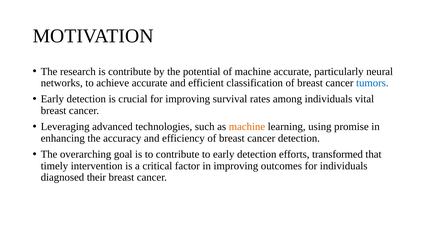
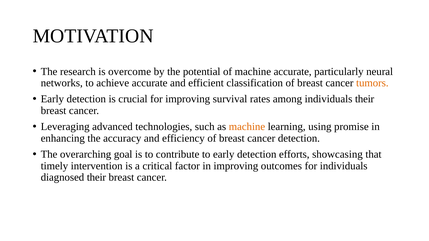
is contribute: contribute -> overcome (130, 72)
tumors colour: blue -> orange (372, 83)
individuals vital: vital -> their (365, 99)
transformed: transformed -> showcasing (337, 154)
